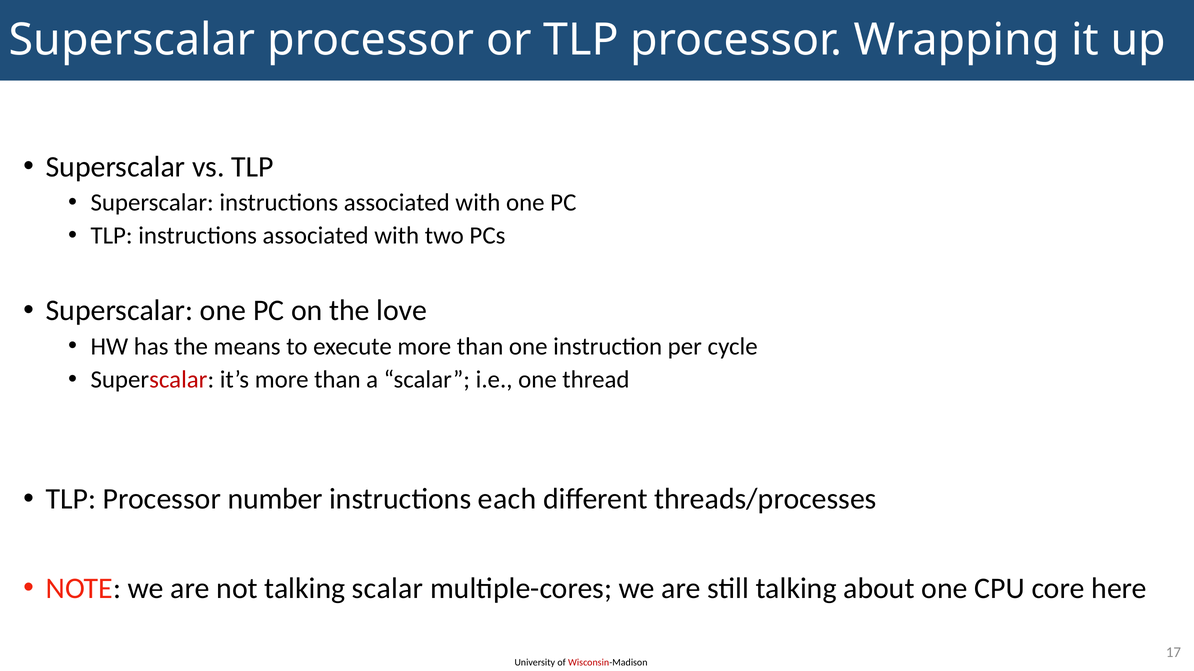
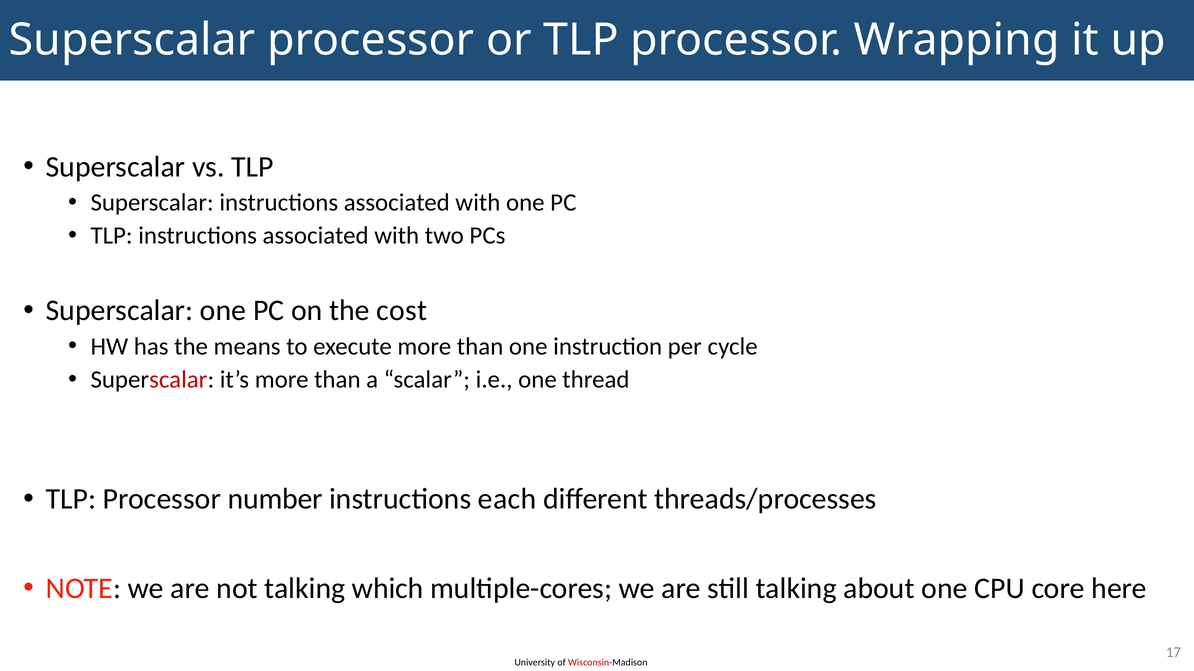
love: love -> cost (402, 311)
talking scalar: scalar -> which (388, 589)
